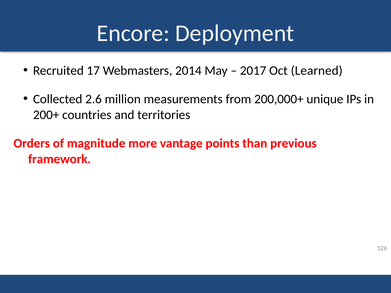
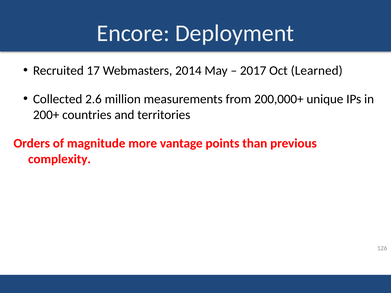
framework: framework -> complexity (60, 159)
